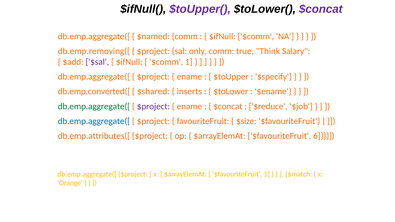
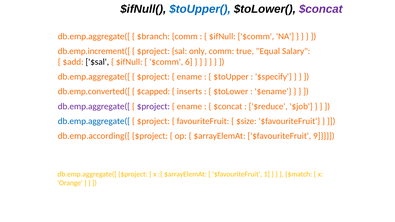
$toUpper( colour: purple -> blue (200, 9)
$named: $named -> $branch (153, 36)
db.emp.removing([: db.emp.removing([ -> db.emp.increment([ (94, 51)
Think: Think -> Equal (268, 51)
$sal colour: purple -> black (97, 62)
$comm 1: 1 -> 6 (189, 62)
$shared: $shared -> $capped (153, 92)
db.emp.aggregate([ colour: green -> purple (94, 106)
db.emp.attributes([: db.emp.attributes([ -> db.emp.according([ (94, 136)
6: 6 -> 9 (324, 136)
